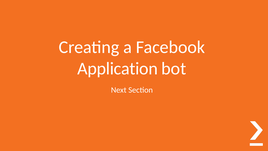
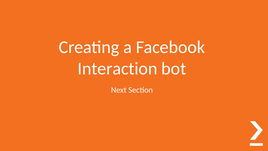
Application: Application -> Interaction (117, 69)
